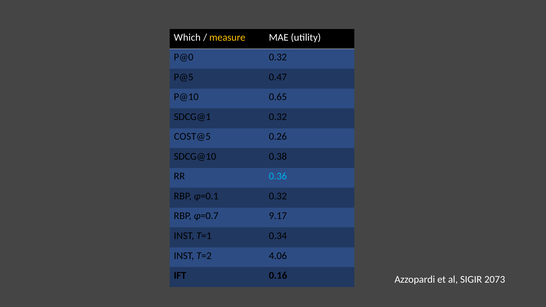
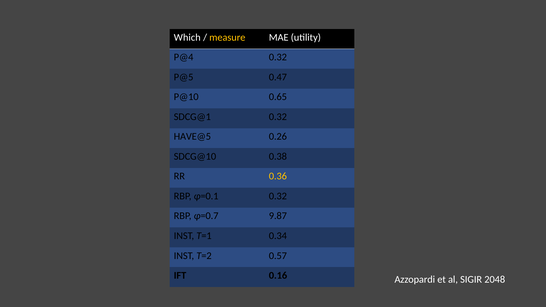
P@0: P@0 -> P@4 (184, 57)
COST@5: COST@5 -> HAVE@5 (192, 137)
0.36 colour: light blue -> yellow (278, 176)
9.17: 9.17 -> 9.87 (278, 216)
4.06: 4.06 -> 0.57 (278, 256)
2073: 2073 -> 2048 (495, 279)
